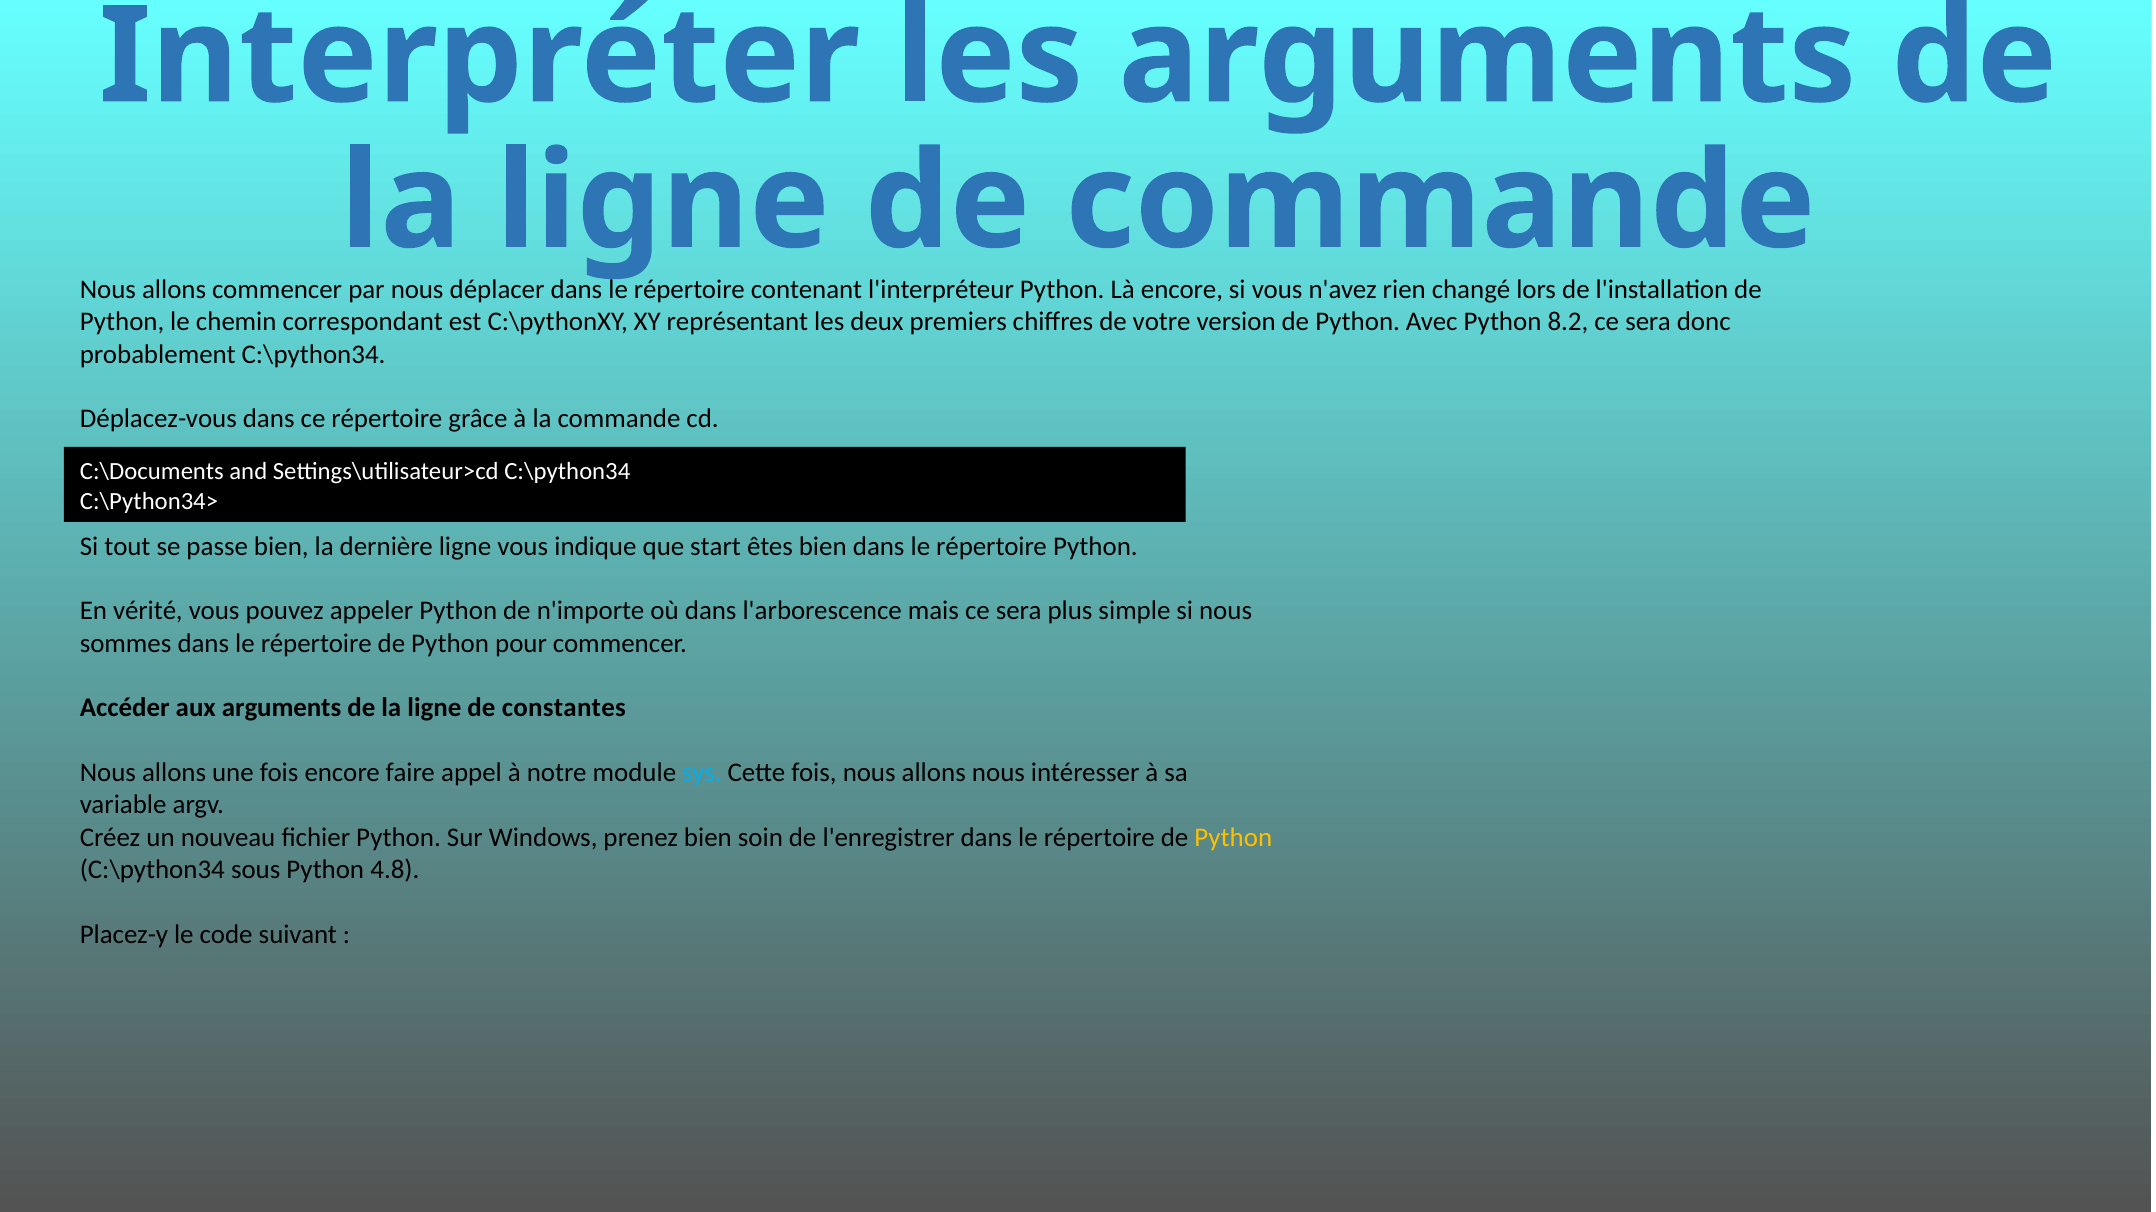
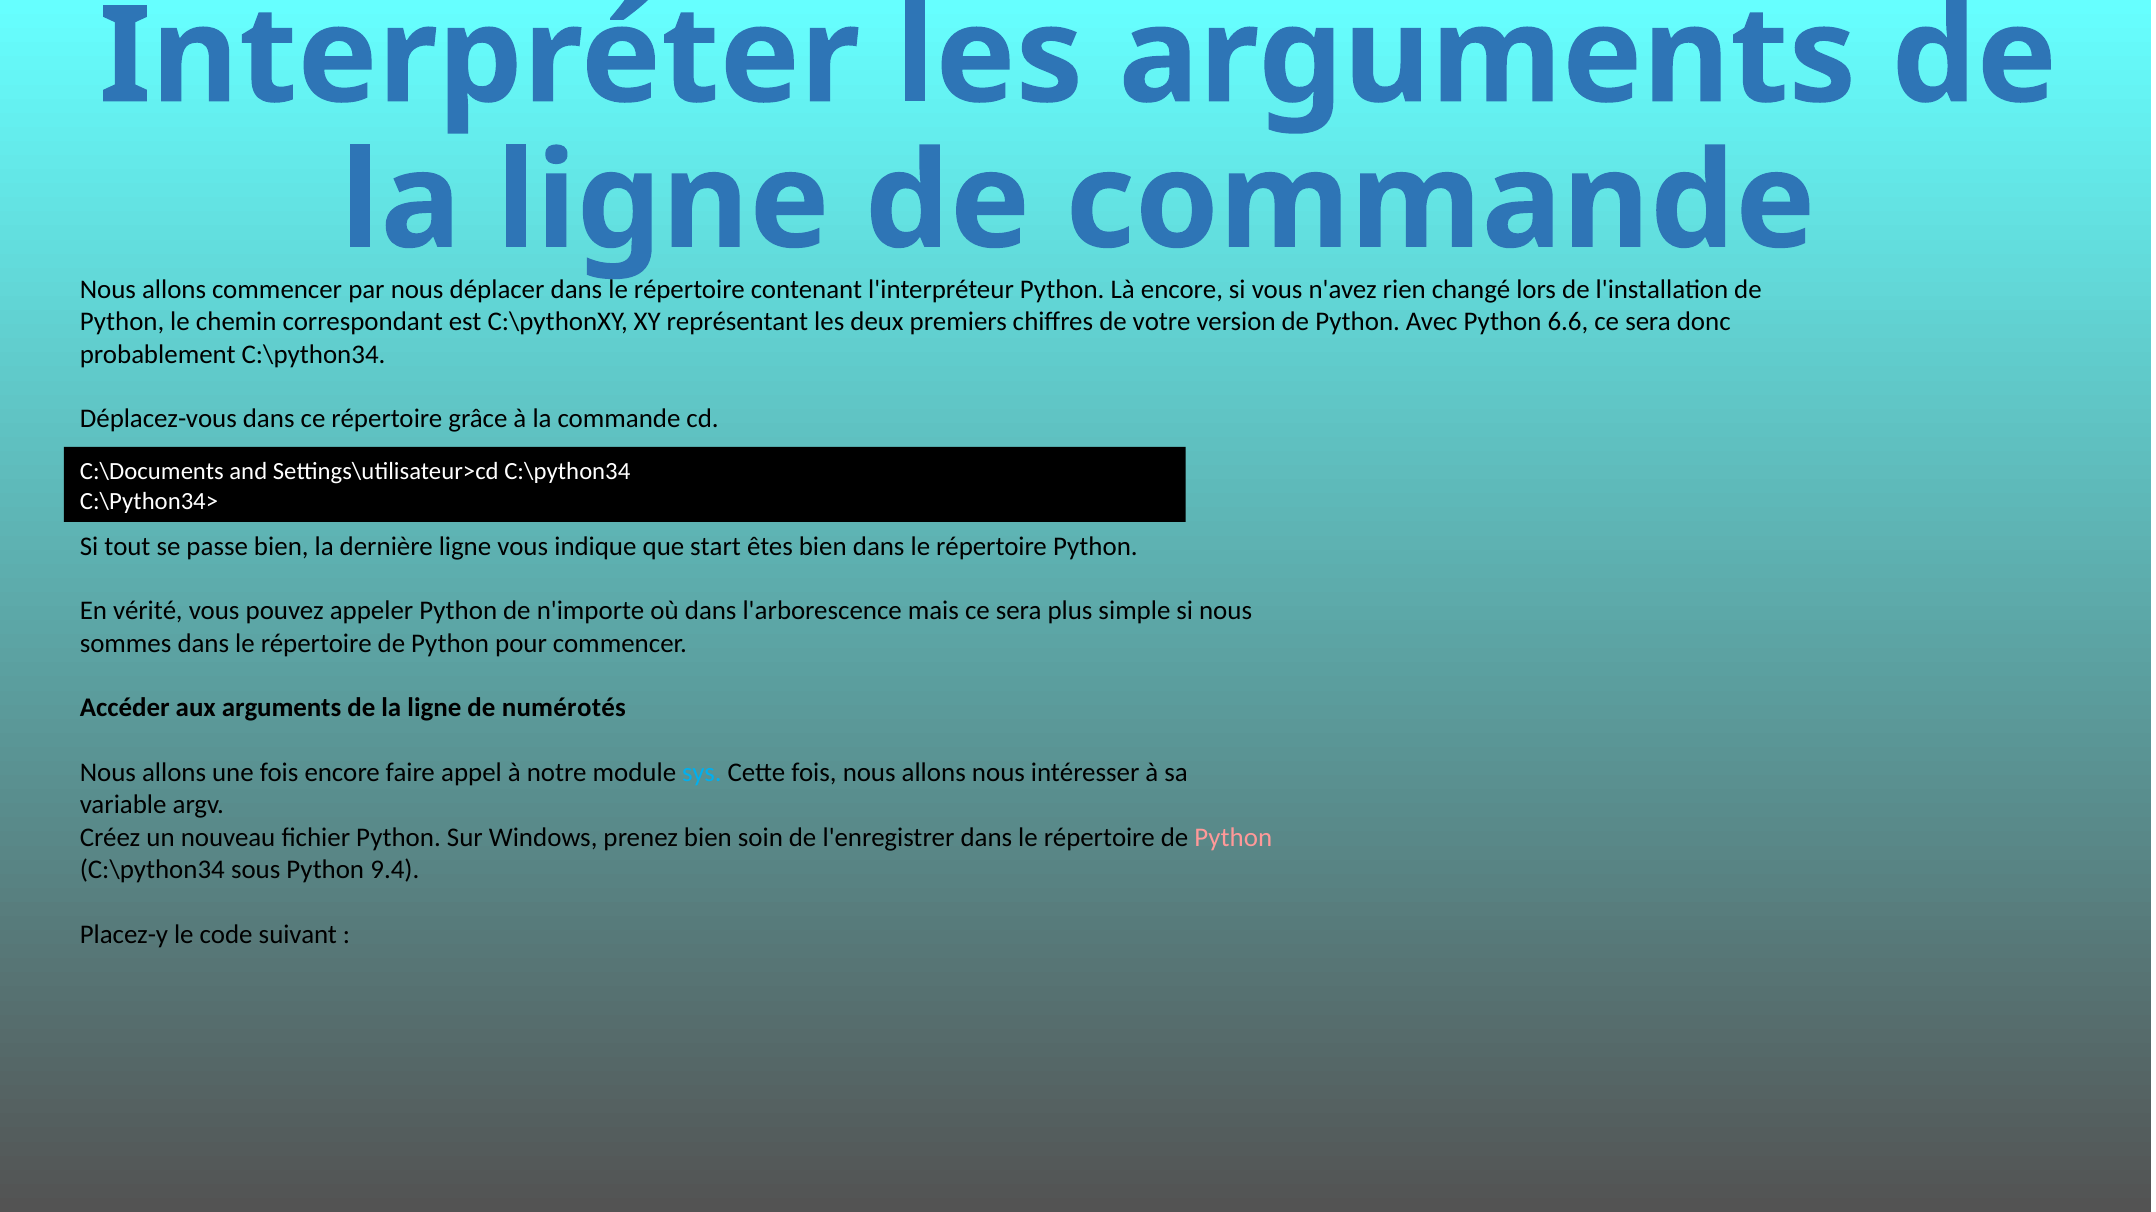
8.2: 8.2 -> 6.6 (1568, 322)
constantes: constantes -> numérotés (564, 709)
Python colour: yellow -> pink (1233, 838)
4.8: 4.8 -> 9.4 (395, 870)
